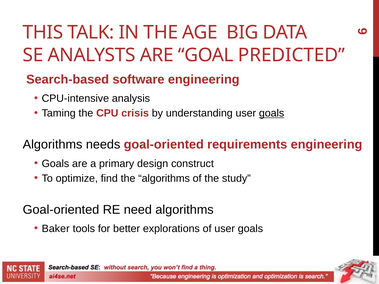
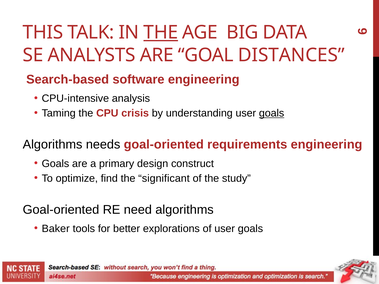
THE underline: none -> present (161, 32)
PREDICTED: PREDICTED -> DISTANCES (291, 55)
the algorithms: algorithms -> significant (164, 178)
